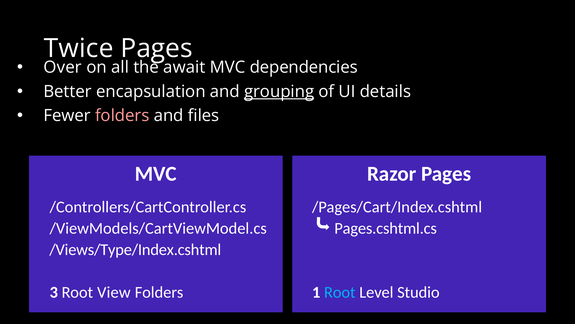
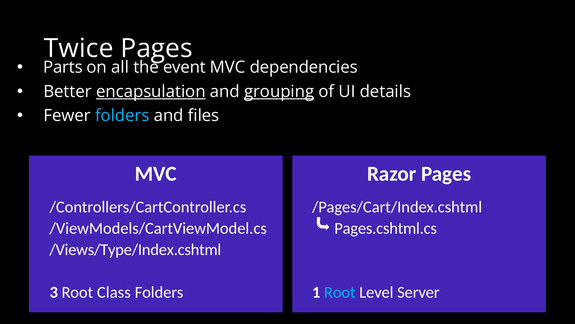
Over: Over -> Parts (63, 67)
await: await -> event (184, 67)
encapsulation underline: none -> present (151, 91)
folders colour: pink -> light blue (122, 115)
Studio: Studio -> Server (418, 292)
View: View -> Class (114, 292)
